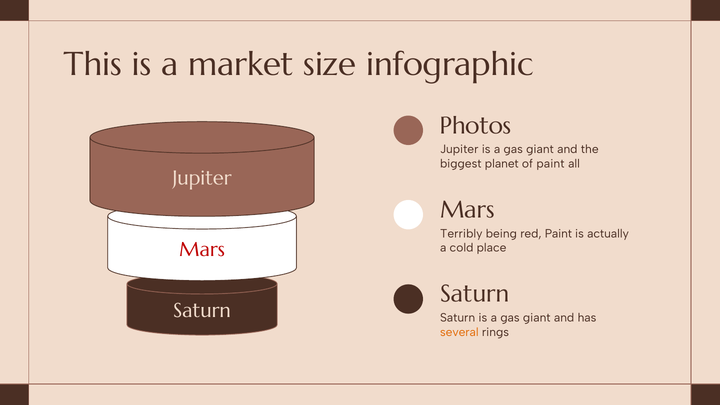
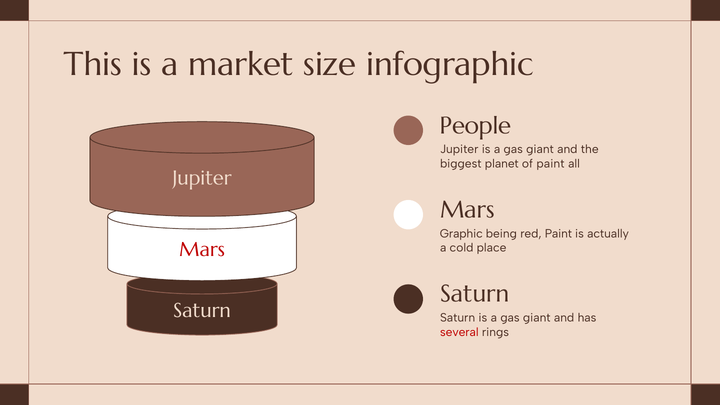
Photos: Photos -> People (476, 126)
Terribly: Terribly -> Graphic (461, 234)
several colour: orange -> red (459, 332)
